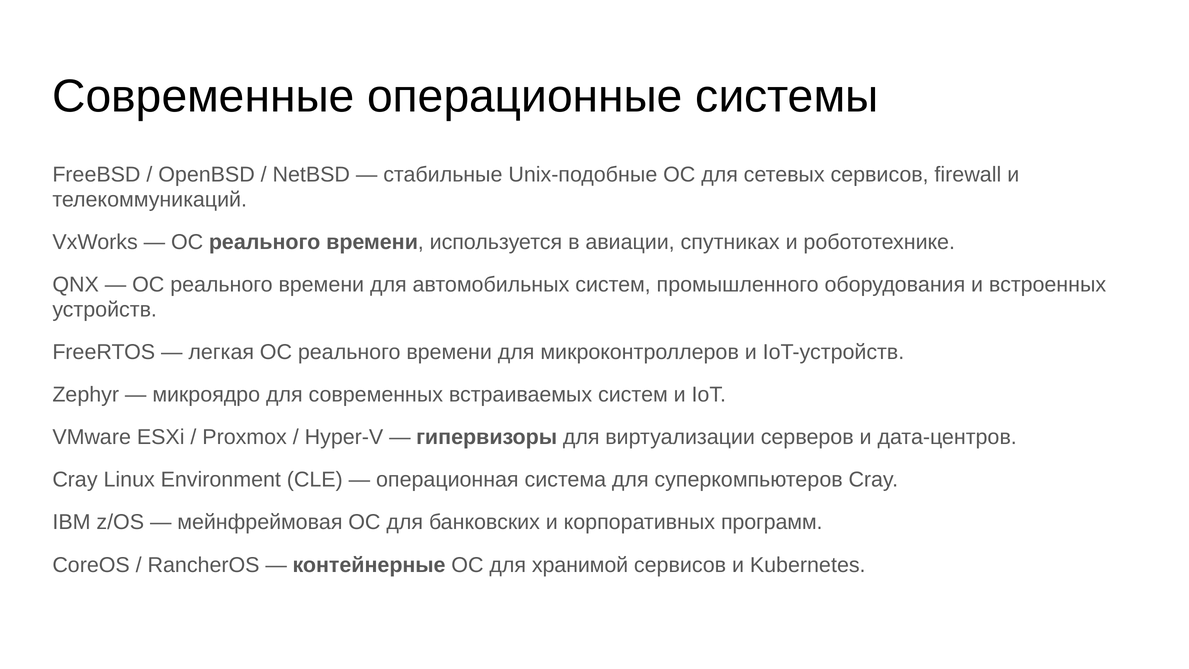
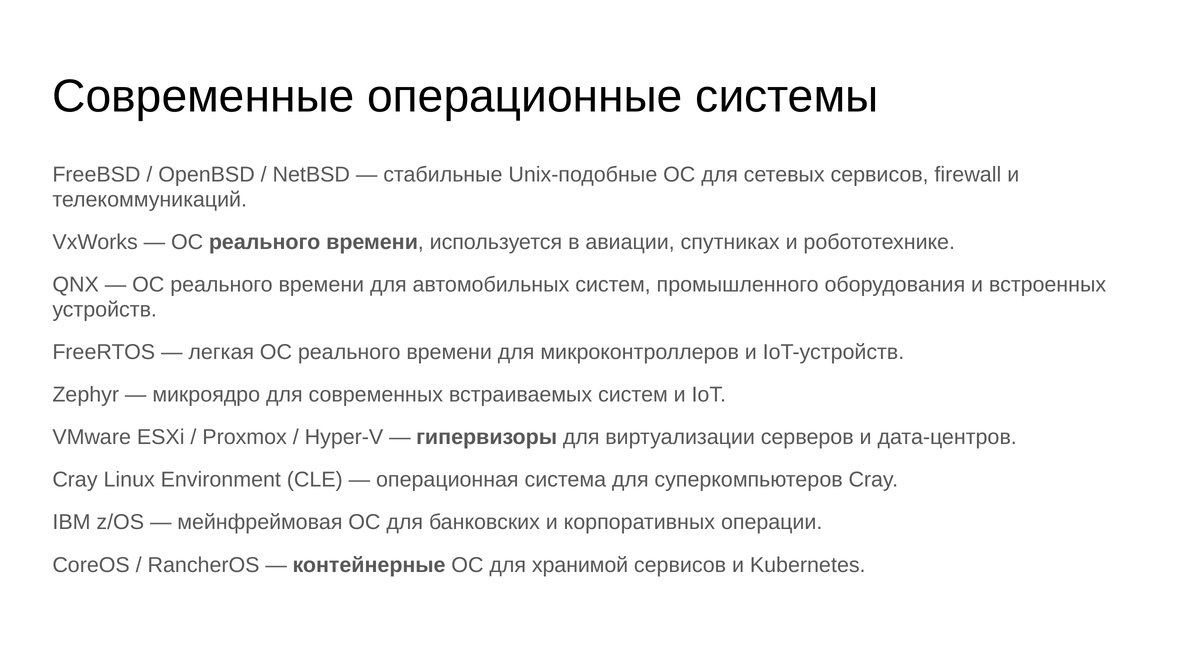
программ: программ -> операции (772, 522)
